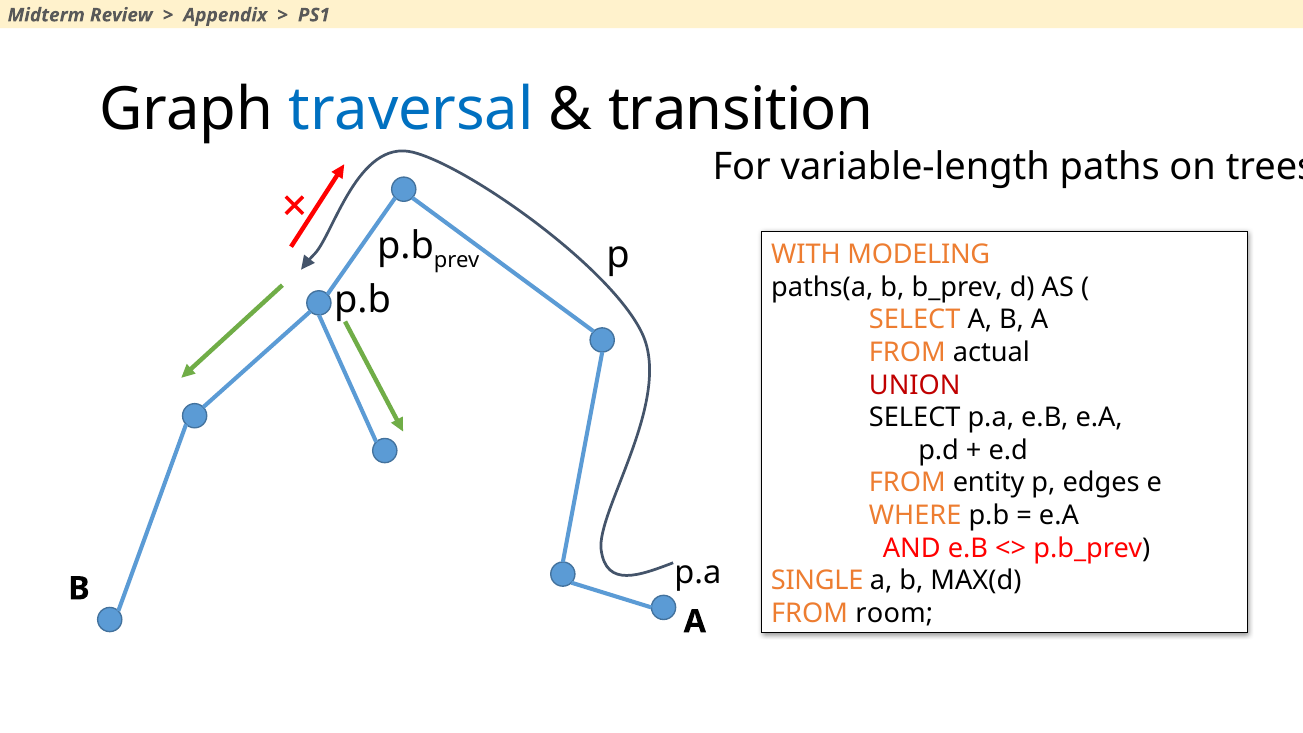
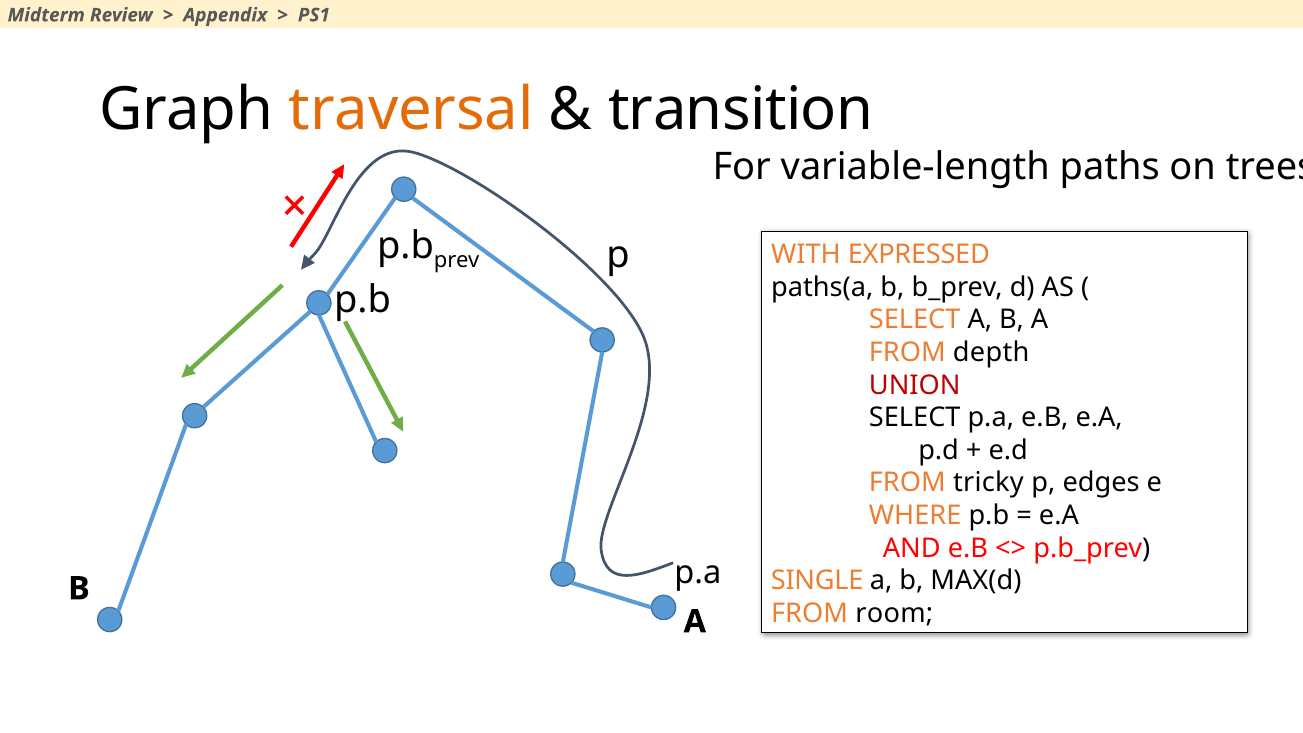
traversal colour: blue -> orange (411, 109)
MODELING: MODELING -> EXPRESSED (919, 255)
actual: actual -> depth (991, 353)
entity: entity -> tricky (988, 483)
